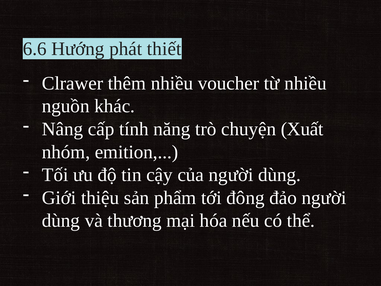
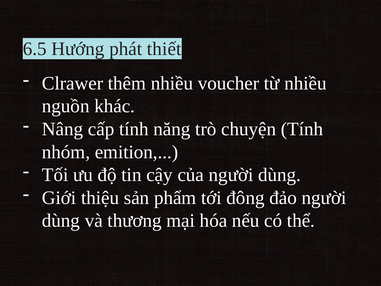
6.6: 6.6 -> 6.5 (35, 49)
chuyện Xuất: Xuất -> Tính (302, 129)
